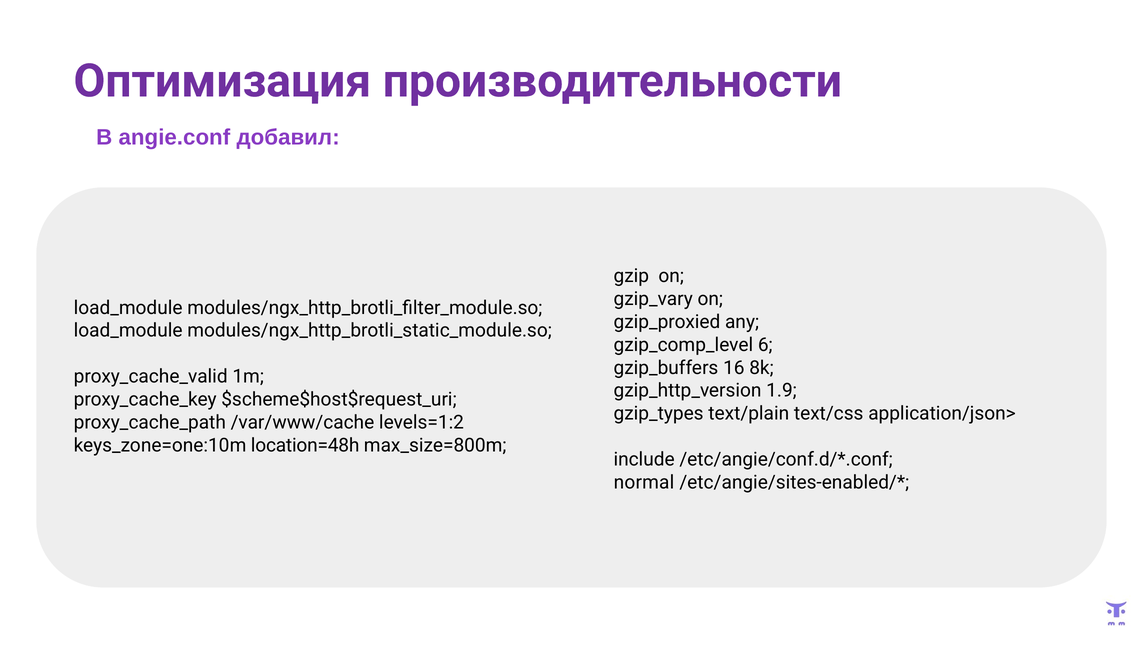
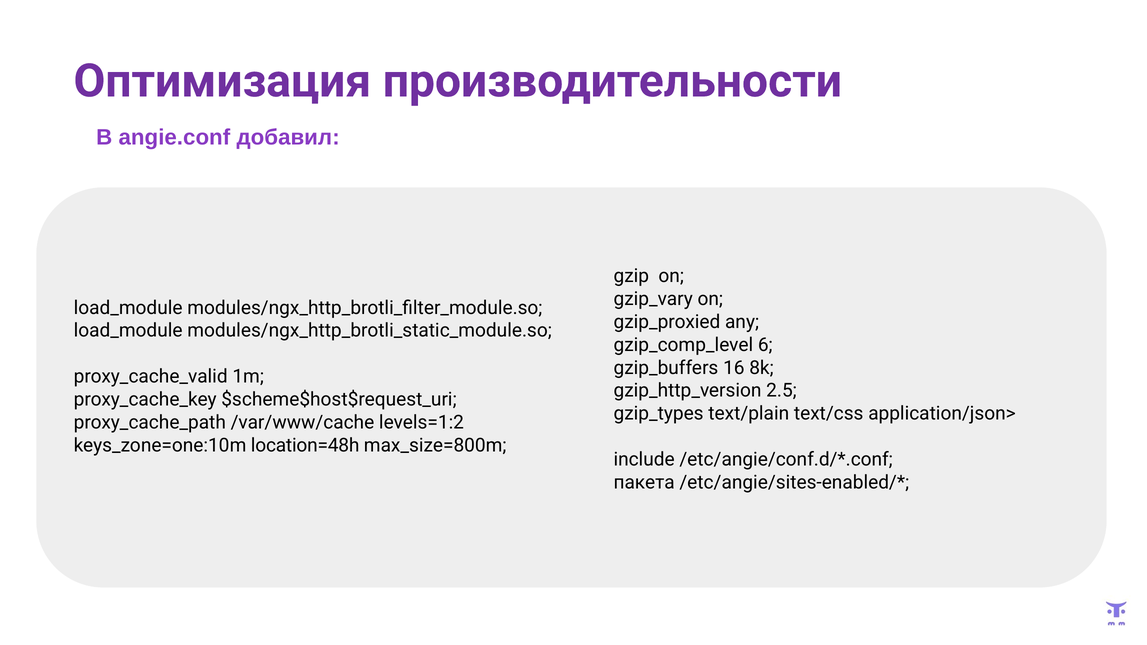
1.9: 1.9 -> 2.5 (782, 391)
normal: normal -> пакета (644, 483)
